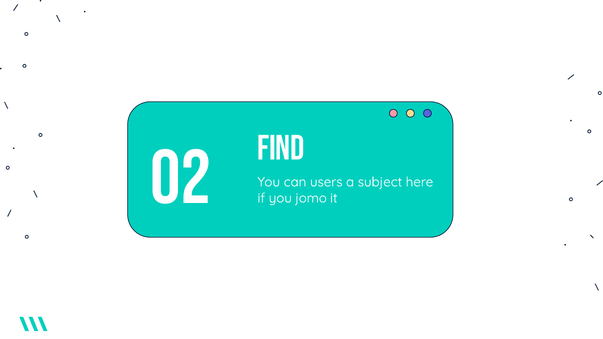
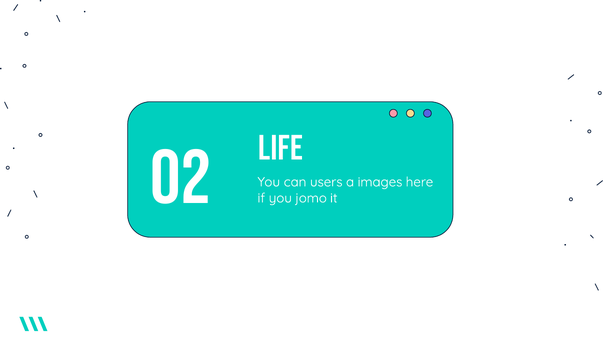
FIND: FIND -> LIFE (280, 148)
subject: subject -> images (380, 182)
